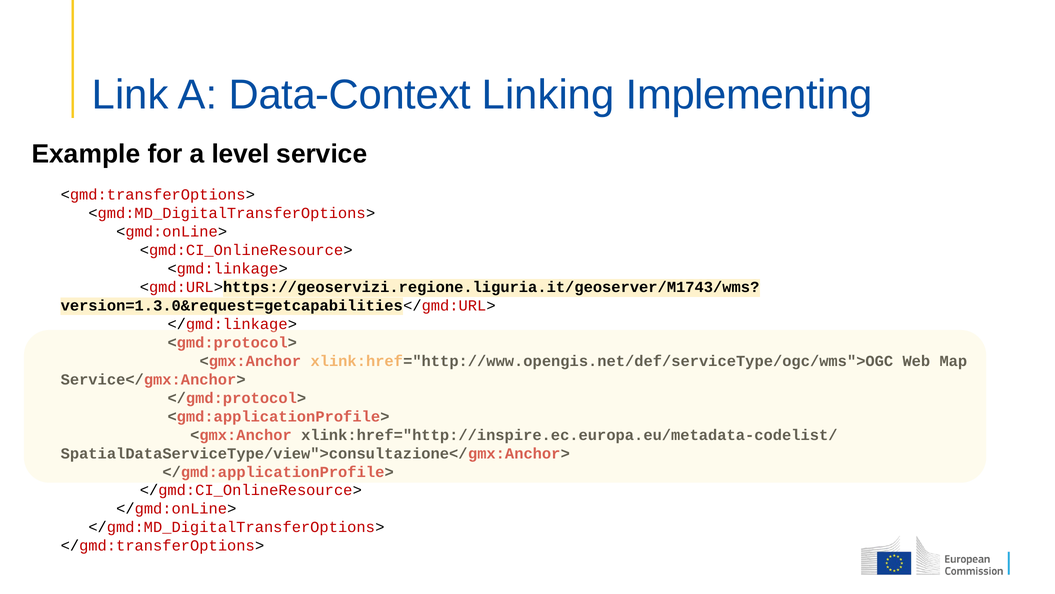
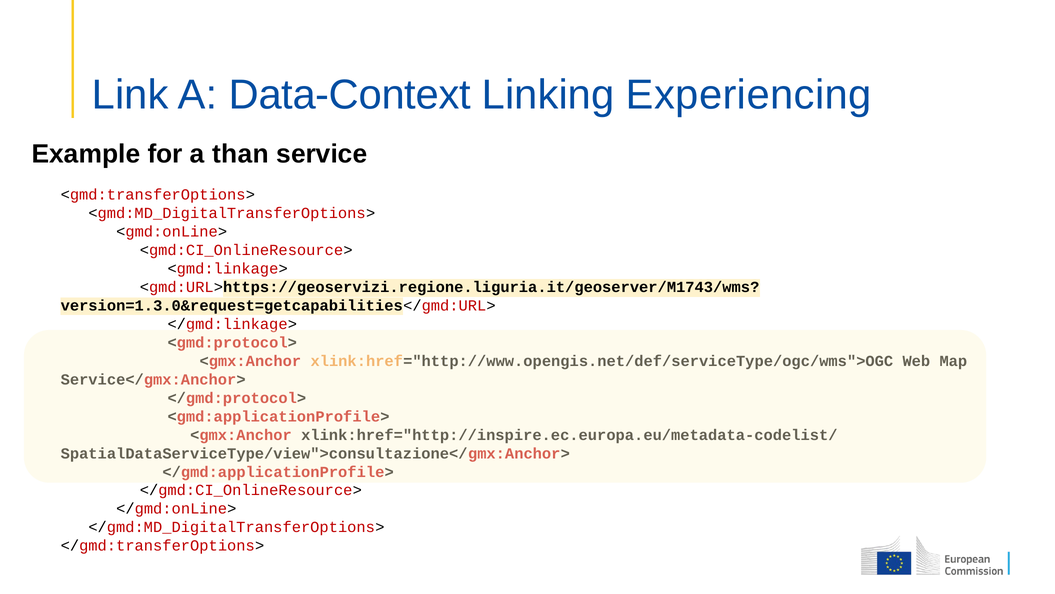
Implementing: Implementing -> Experiencing (749, 95)
level: level -> than (240, 154)
